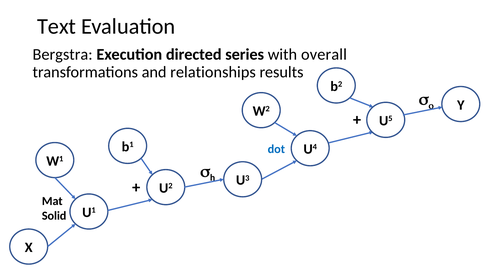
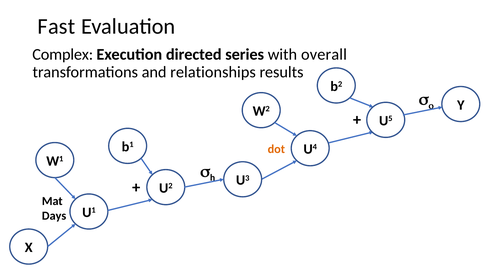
Text: Text -> Fast (56, 26)
Bergstra: Bergstra -> Complex (63, 54)
dot colour: blue -> orange (276, 149)
Solid: Solid -> Days (54, 215)
